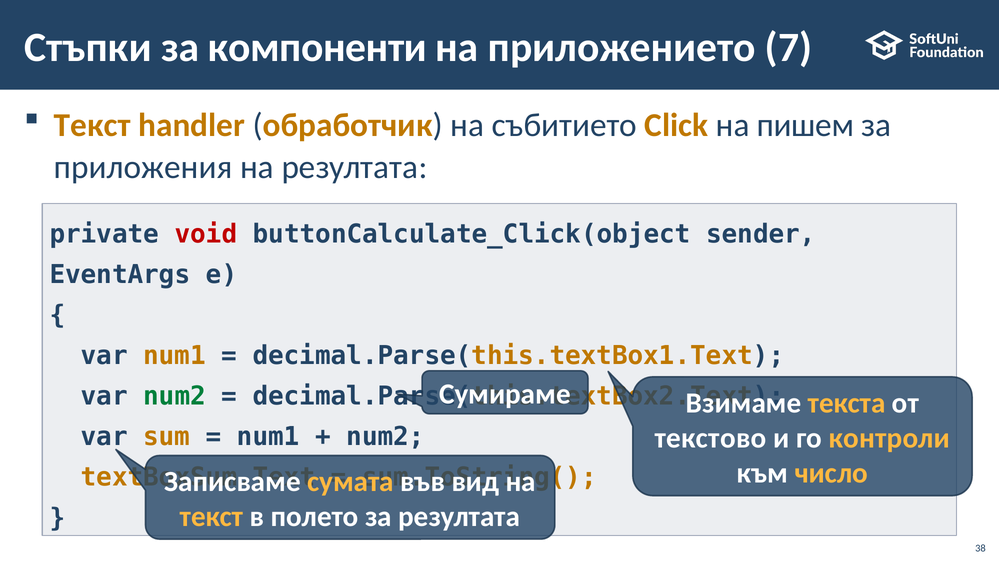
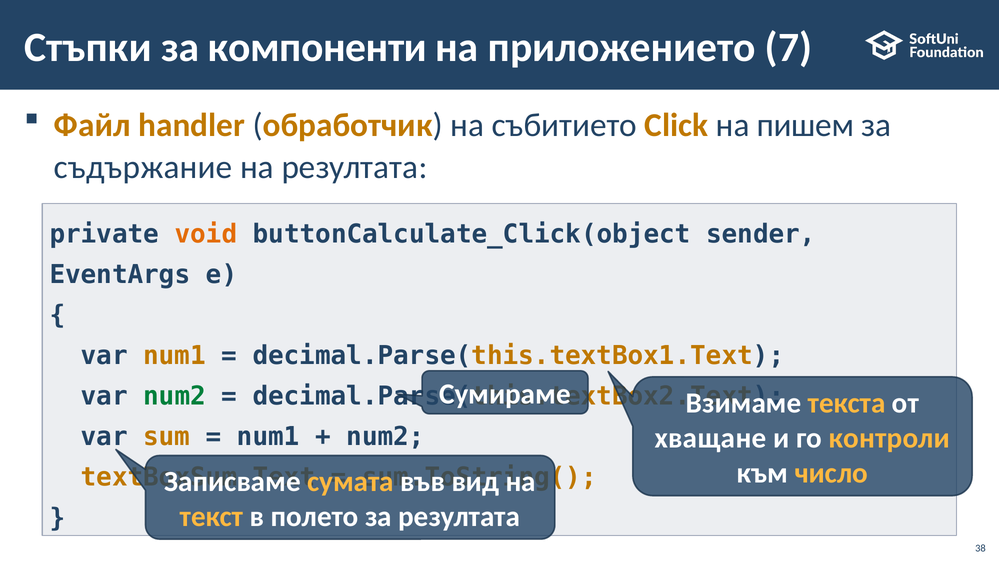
Текст: Текст -> Файл (92, 125)
приложения: приложения -> съдържание (143, 167)
void colour: red -> orange (206, 234)
текстово: текстово -> хващане (711, 438)
